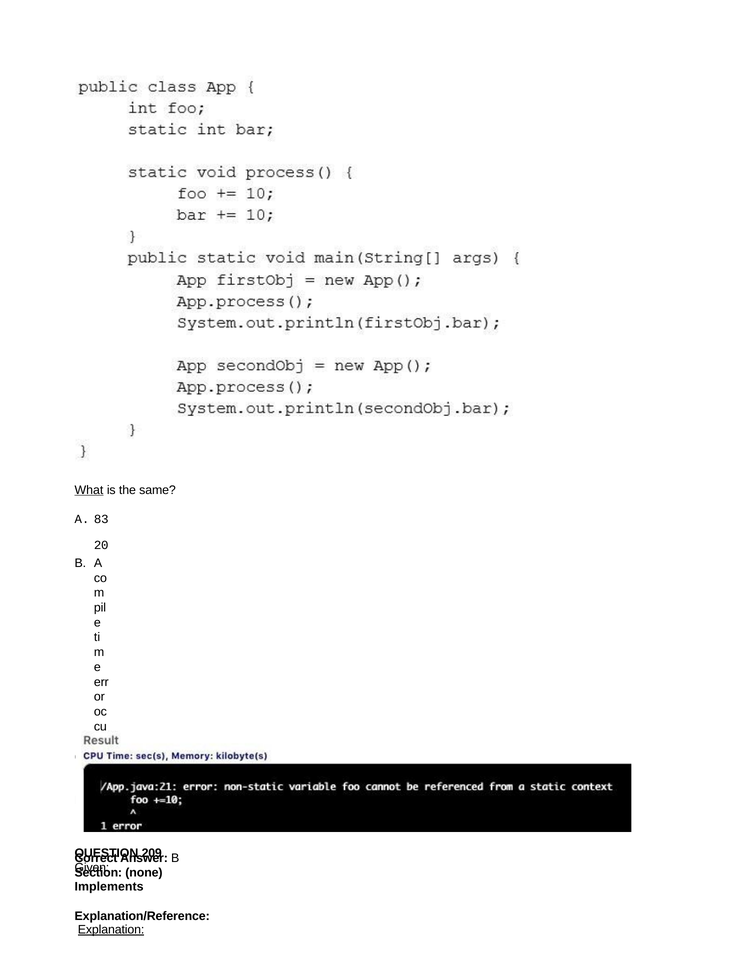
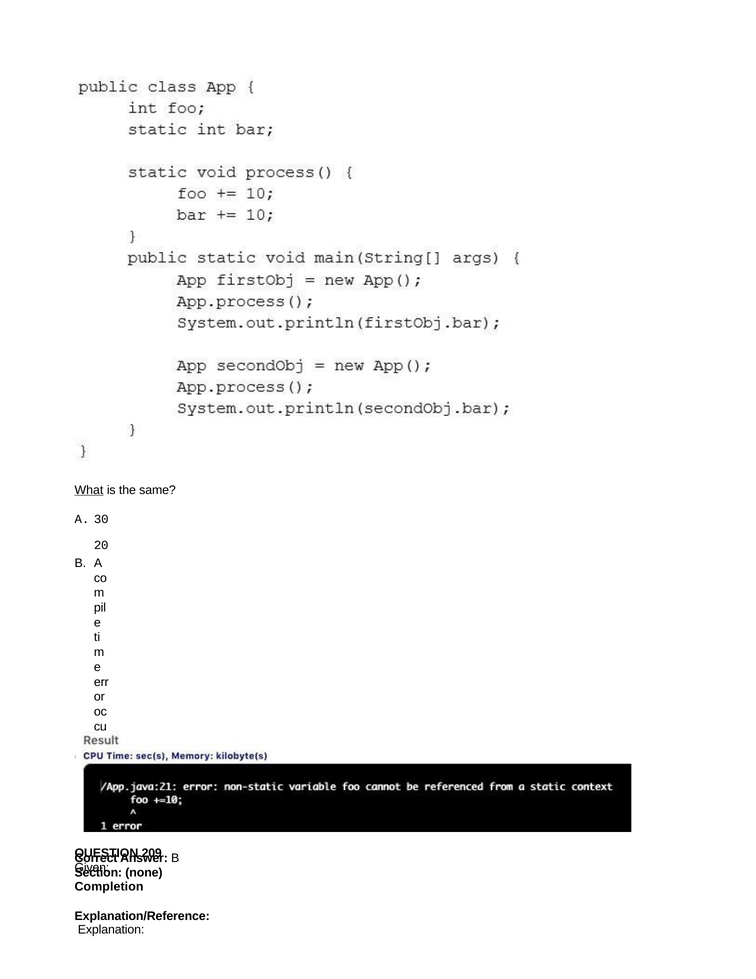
83: 83 -> 30 (101, 519)
Implements: Implements -> Completion (109, 886)
Explanation underline: present -> none (111, 929)
